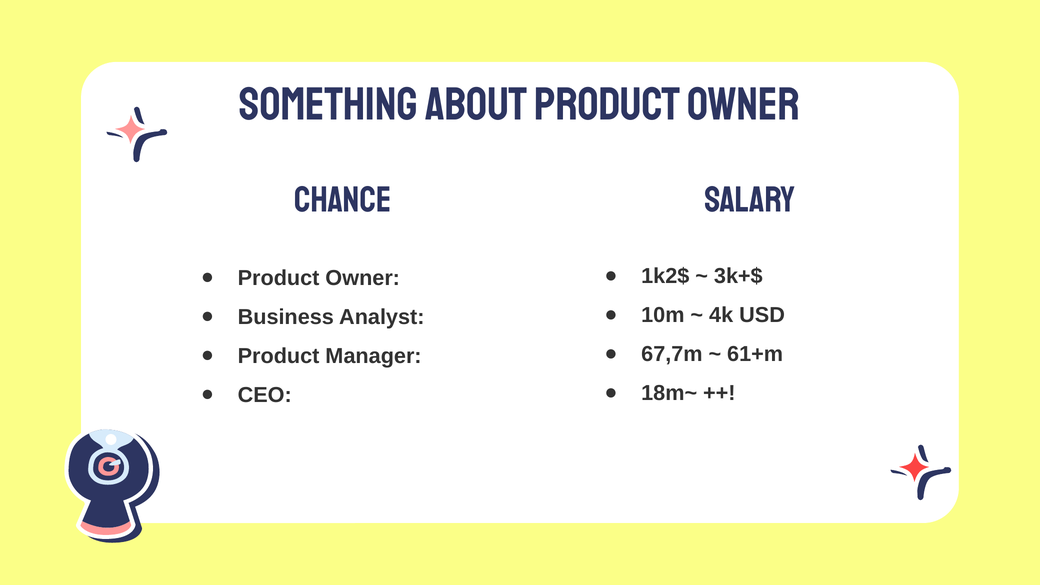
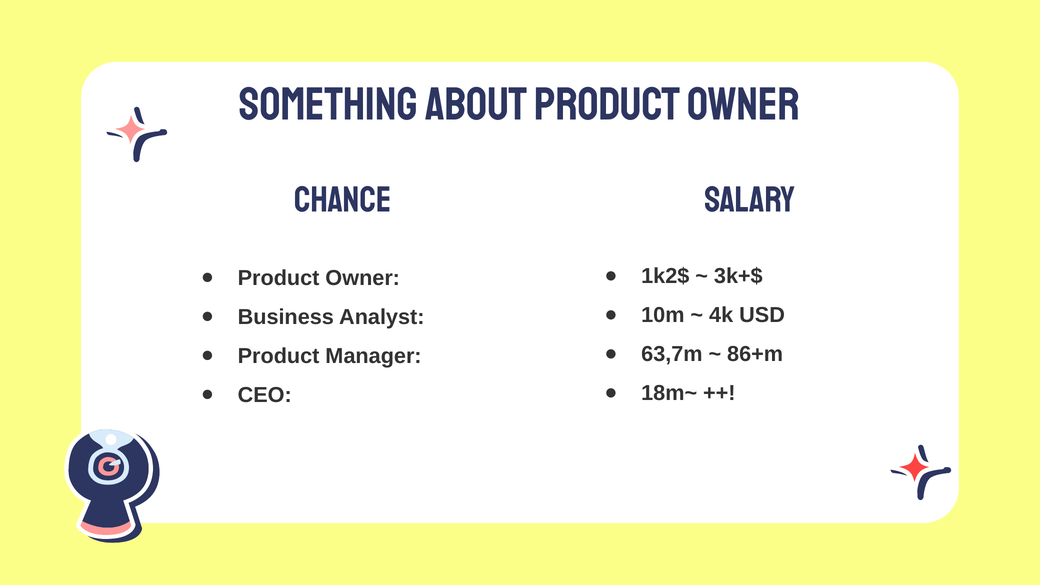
67,7m: 67,7m -> 63,7m (672, 354)
61+m: 61+m -> 86+m (755, 354)
